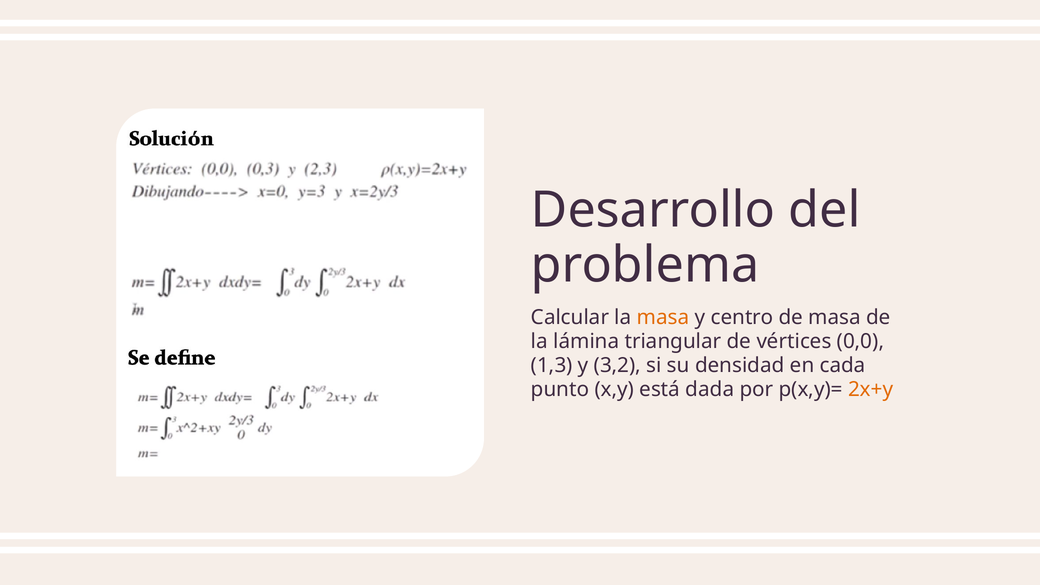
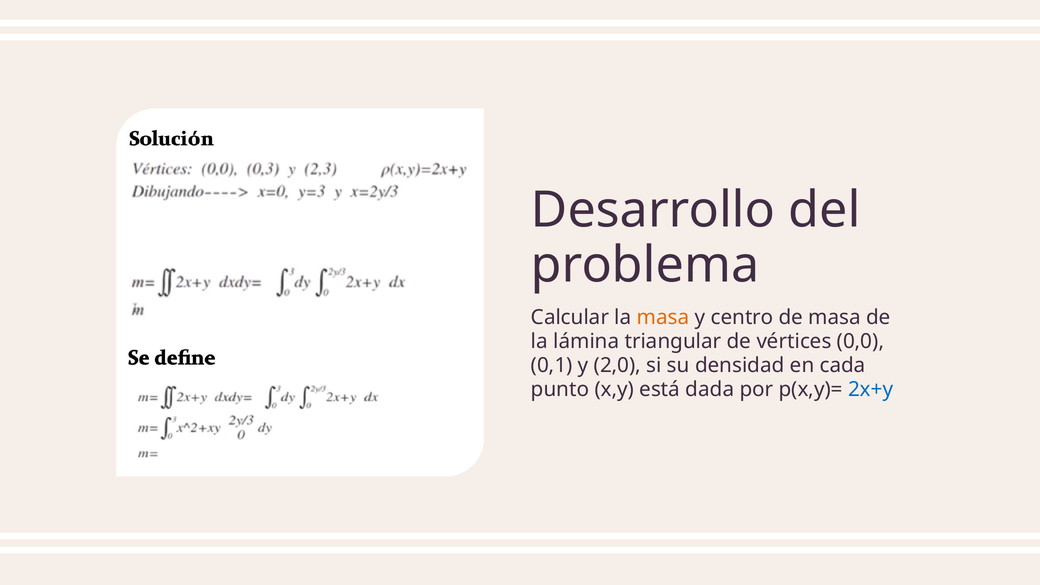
1,3: 1,3 -> 0,1 (552, 365)
3,2: 3,2 -> 2,0 (617, 365)
2x+y colour: orange -> blue (871, 389)
